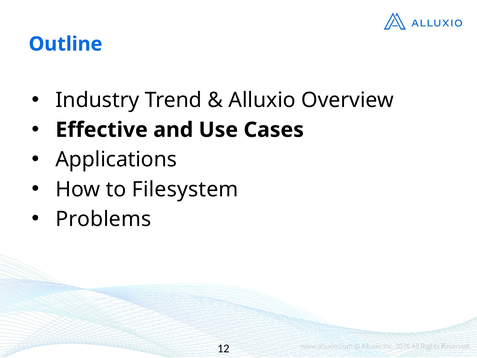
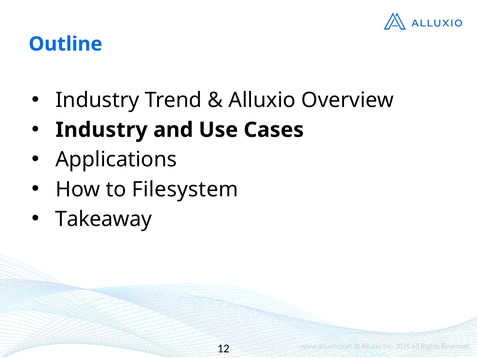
Effective: Effective -> Industry (102, 130)
Problems: Problems -> Takeaway (103, 219)
